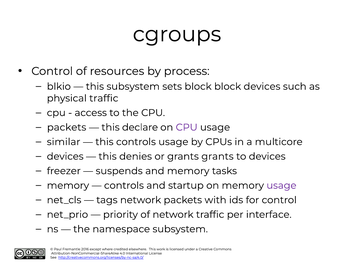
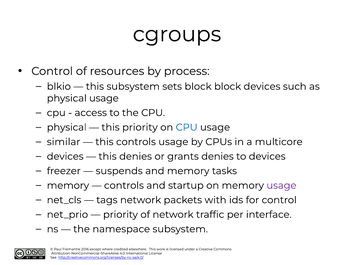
physical traffic: traffic -> usage (104, 98)
packets: packets -> physical (67, 128)
this declare: declare -> priority (140, 128)
CPU colour: purple -> blue (187, 128)
grants grants: grants -> denies (218, 157)
